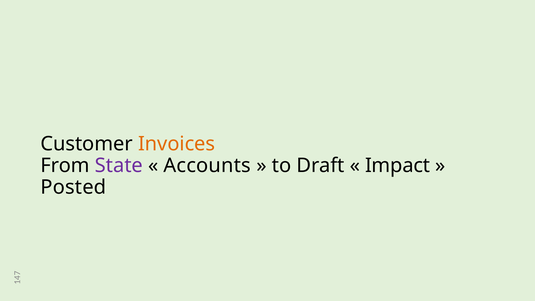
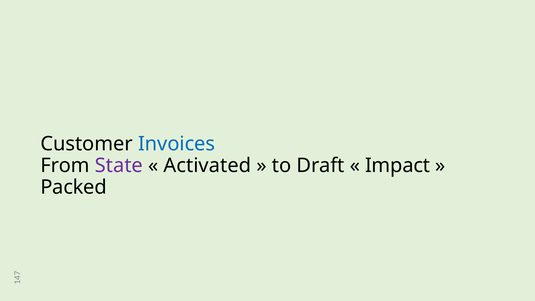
Invoices colour: orange -> blue (177, 144)
Accounts: Accounts -> Activated (207, 166)
Posted: Posted -> Packed (74, 187)
